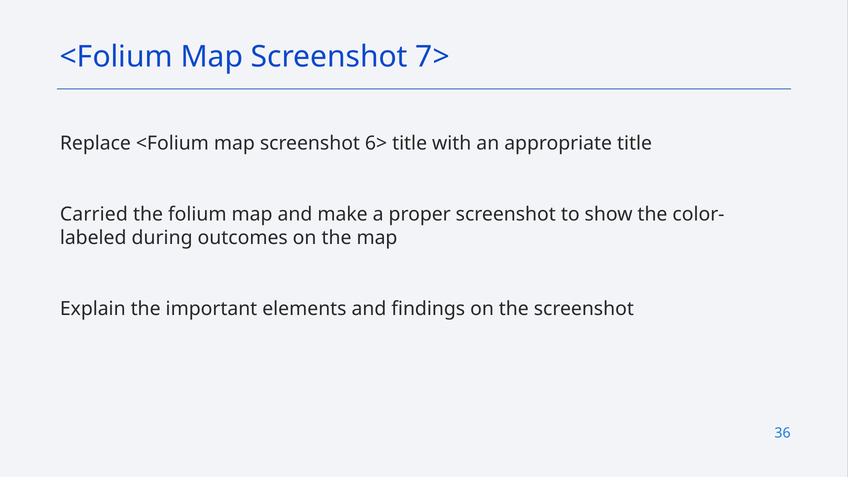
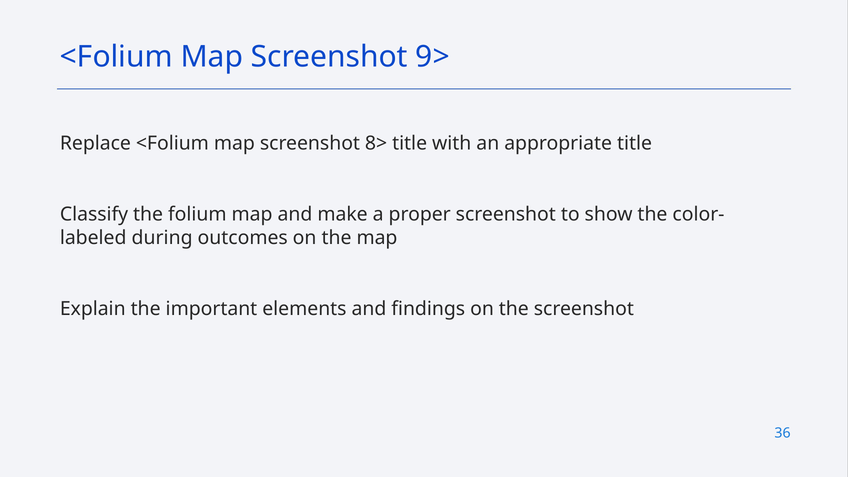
7>: 7> -> 9> (433, 57)
6>: 6> -> 8> (376, 143)
Carried: Carried -> Classify (94, 214)
